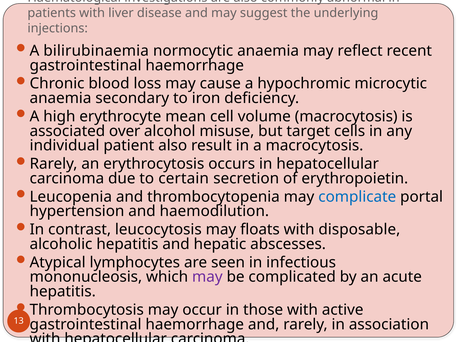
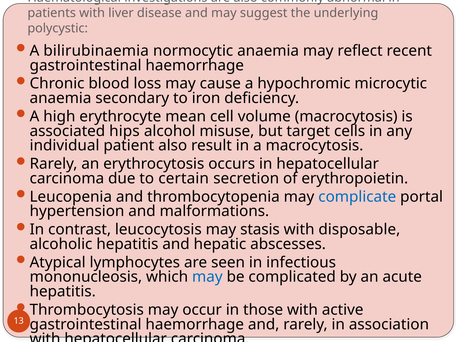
injections: injections -> polycystic (58, 28)
over: over -> hips (124, 131)
haemodilution: haemodilution -> malformations (214, 212)
floats: floats -> stasis (260, 230)
may colour: purple -> blue (207, 278)
